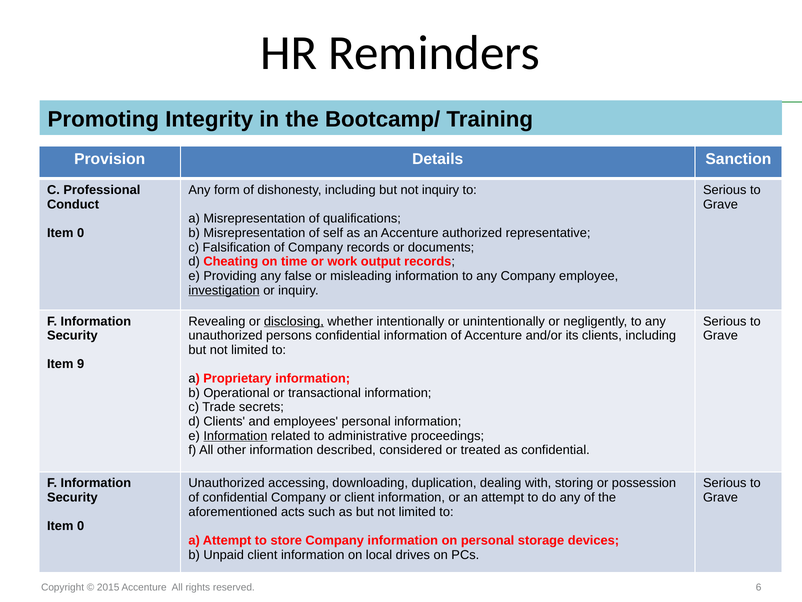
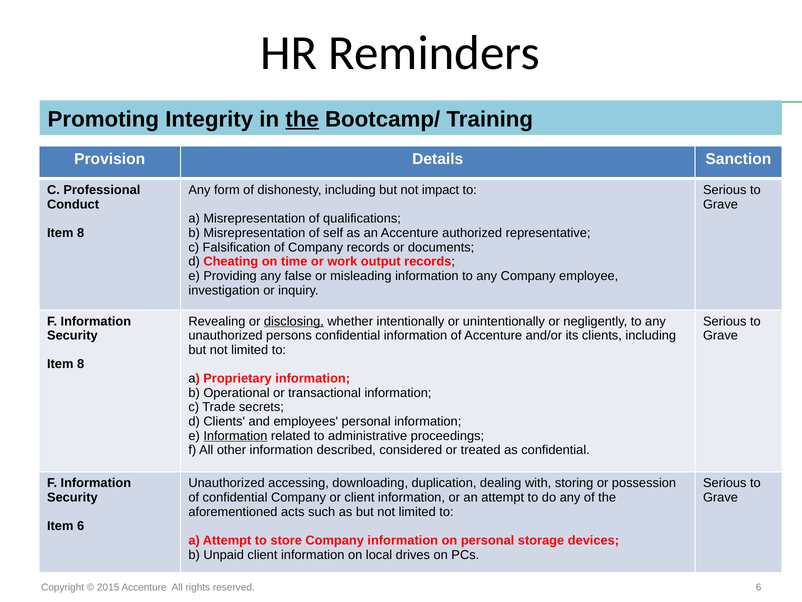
the underline: none -> present (302, 119)
not inquiry: inquiry -> impact (441, 190)
0: 0 -> 8 (81, 233)
investigation underline: present -> none (224, 290)
9: 9 -> 8 (81, 364)
0: 0 -> 6 (81, 526)
